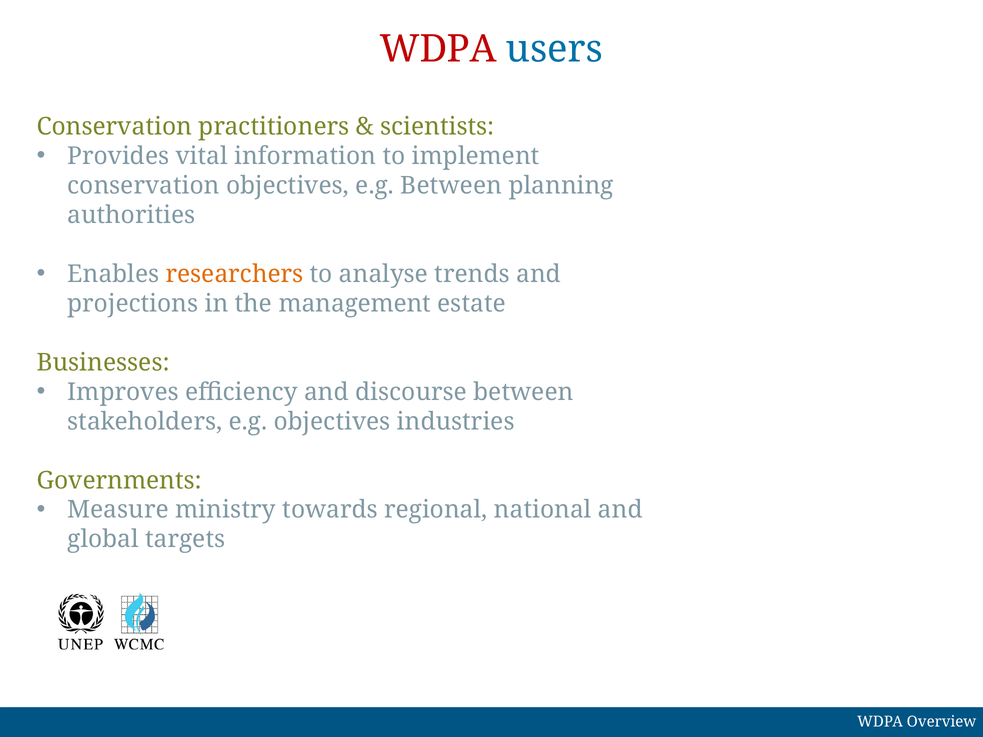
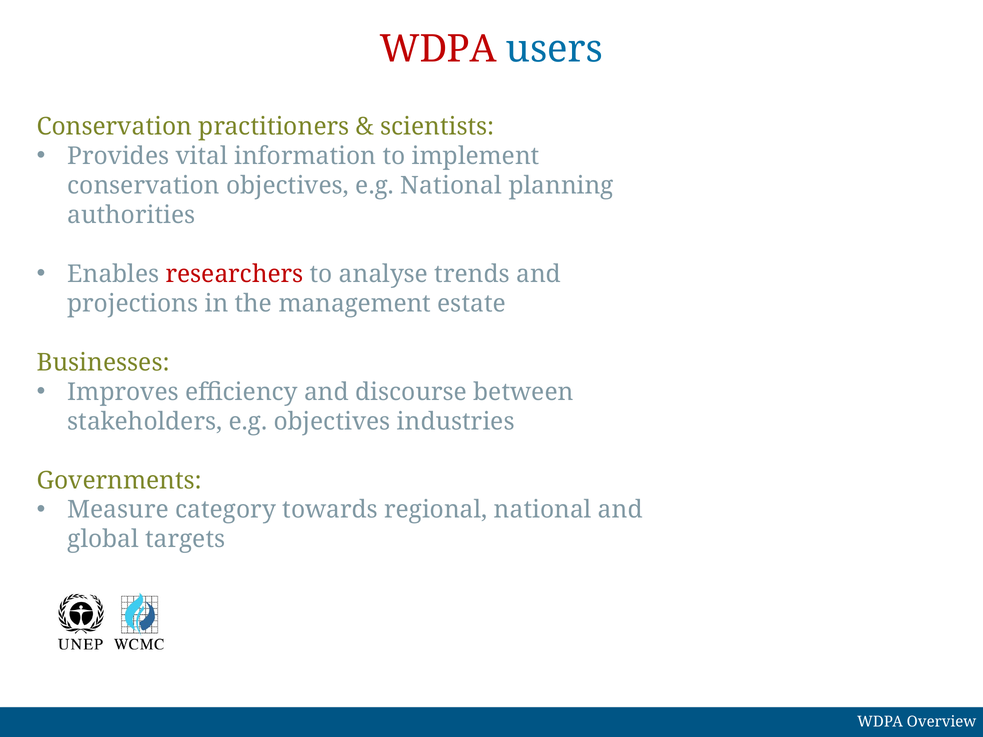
e.g Between: Between -> National (451, 186)
researchers colour: orange -> red (235, 274)
ministry: ministry -> category (226, 510)
